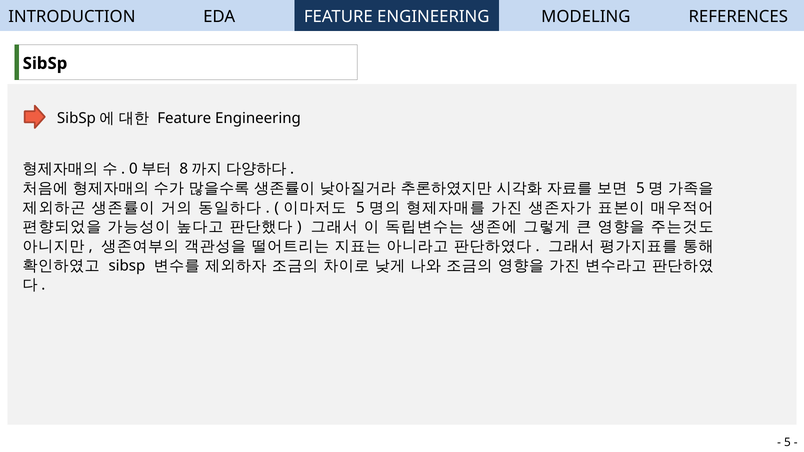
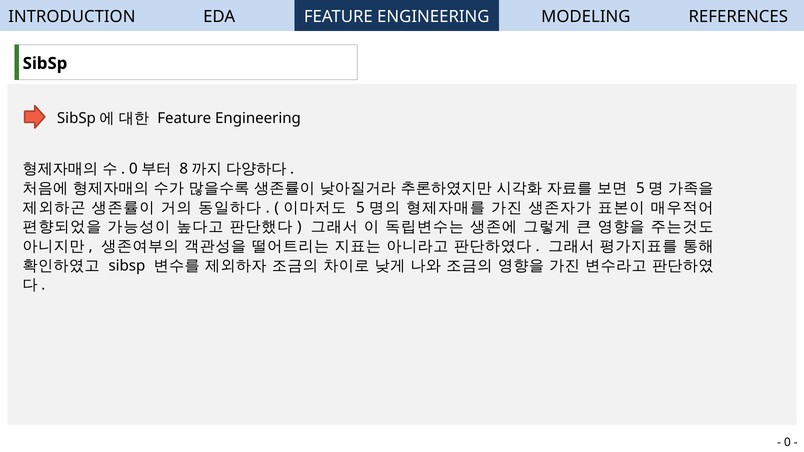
5: 5 -> 0 (787, 443)
